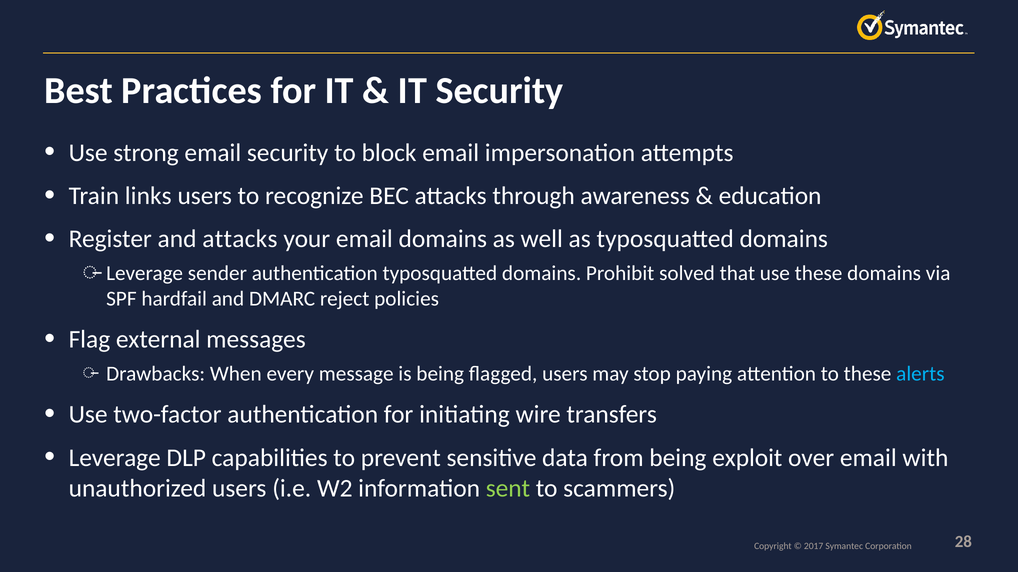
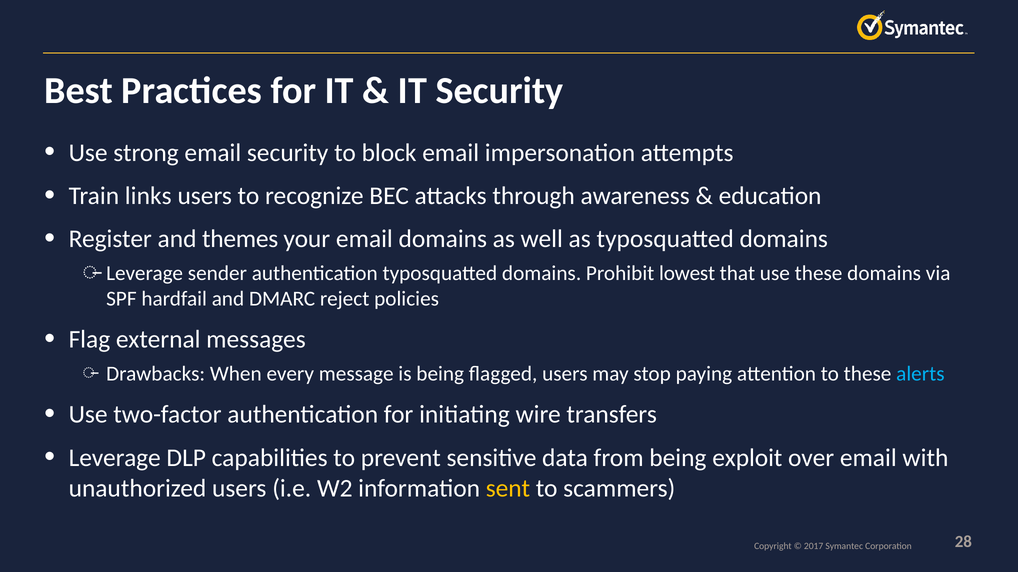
and attacks: attacks -> themes (240, 239)
solved: solved -> lowest (687, 273)
sent colour: light green -> yellow (508, 489)
